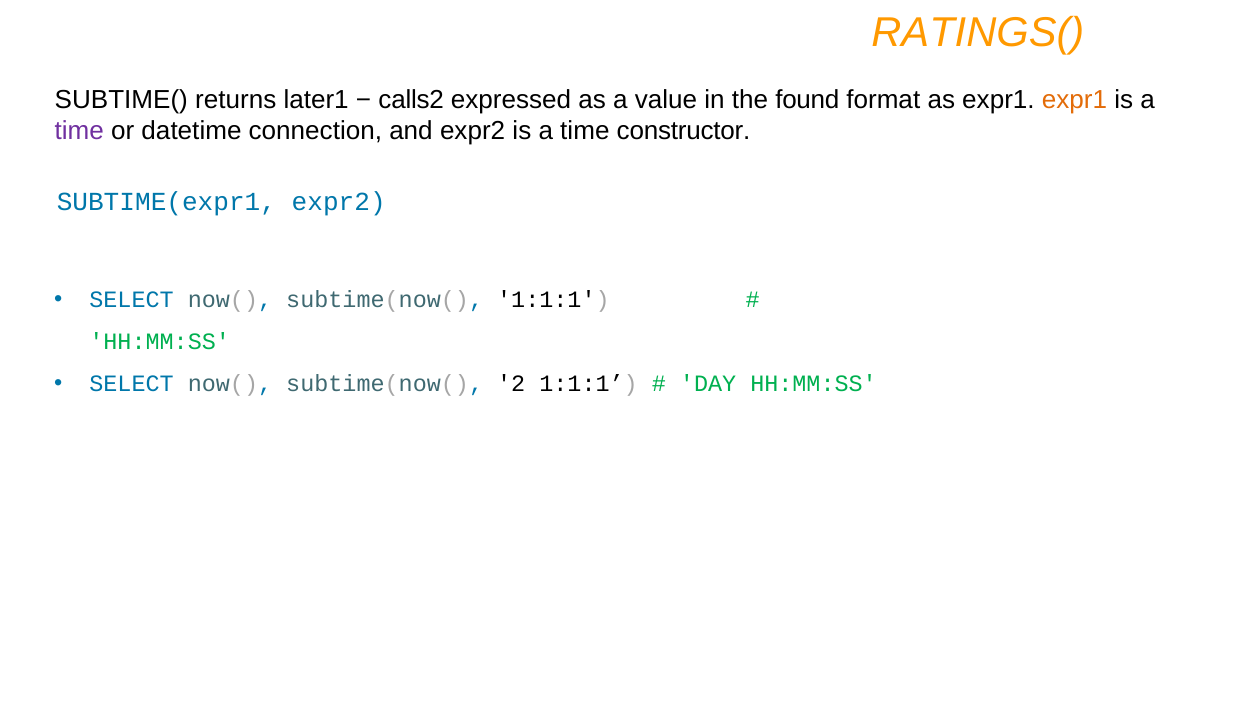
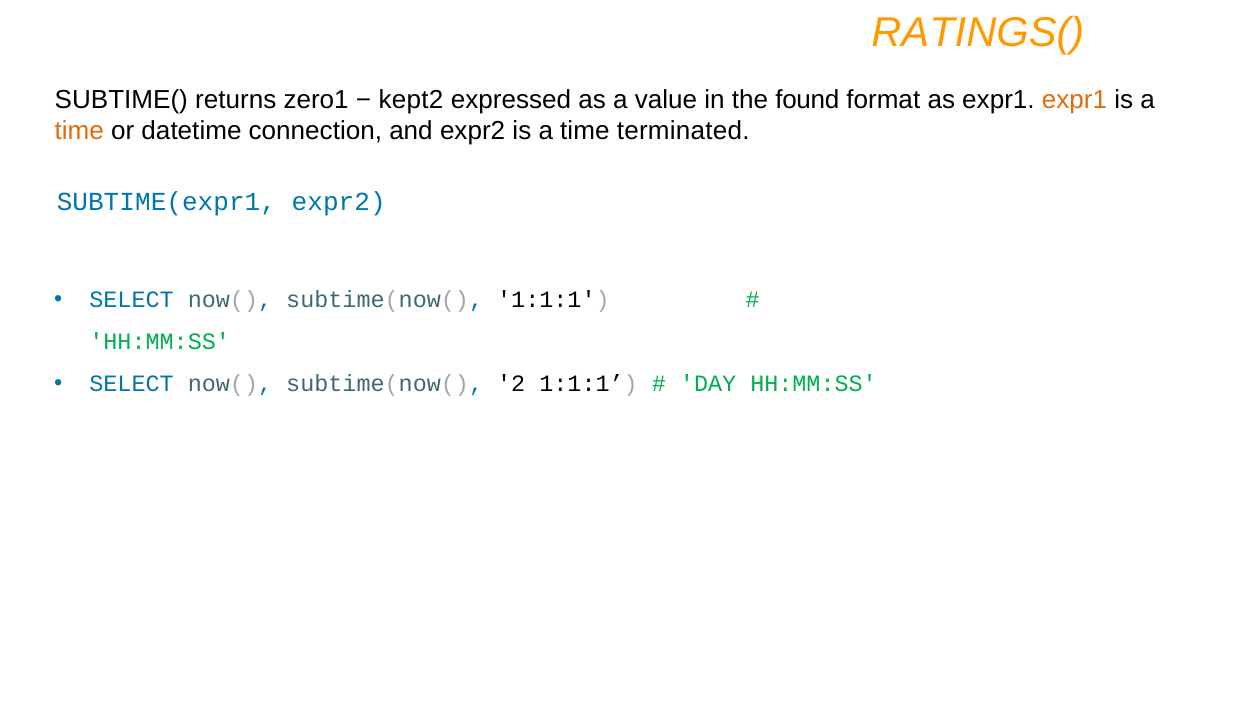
later1: later1 -> zero1 (316, 100)
calls2: calls2 -> kept2 (411, 100)
time colour: purple -> orange (79, 131)
constructor: constructor -> terminated (683, 131)
